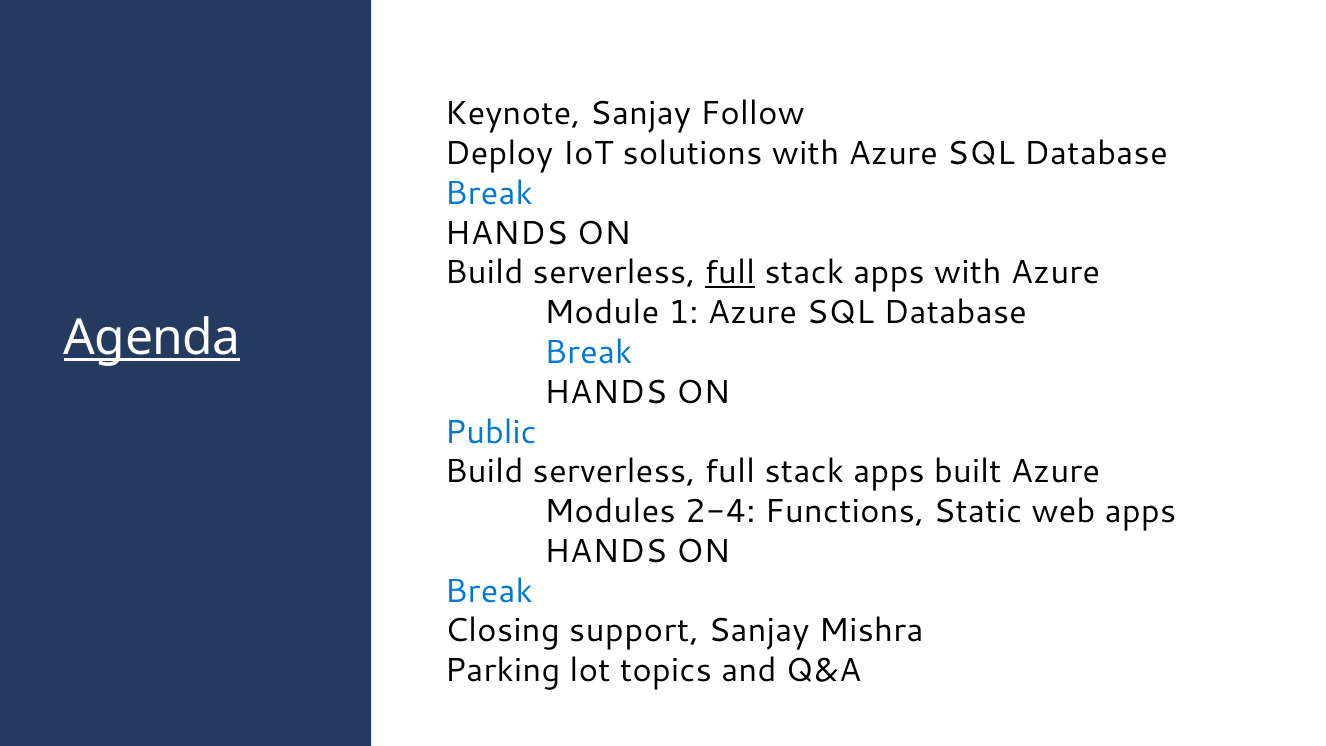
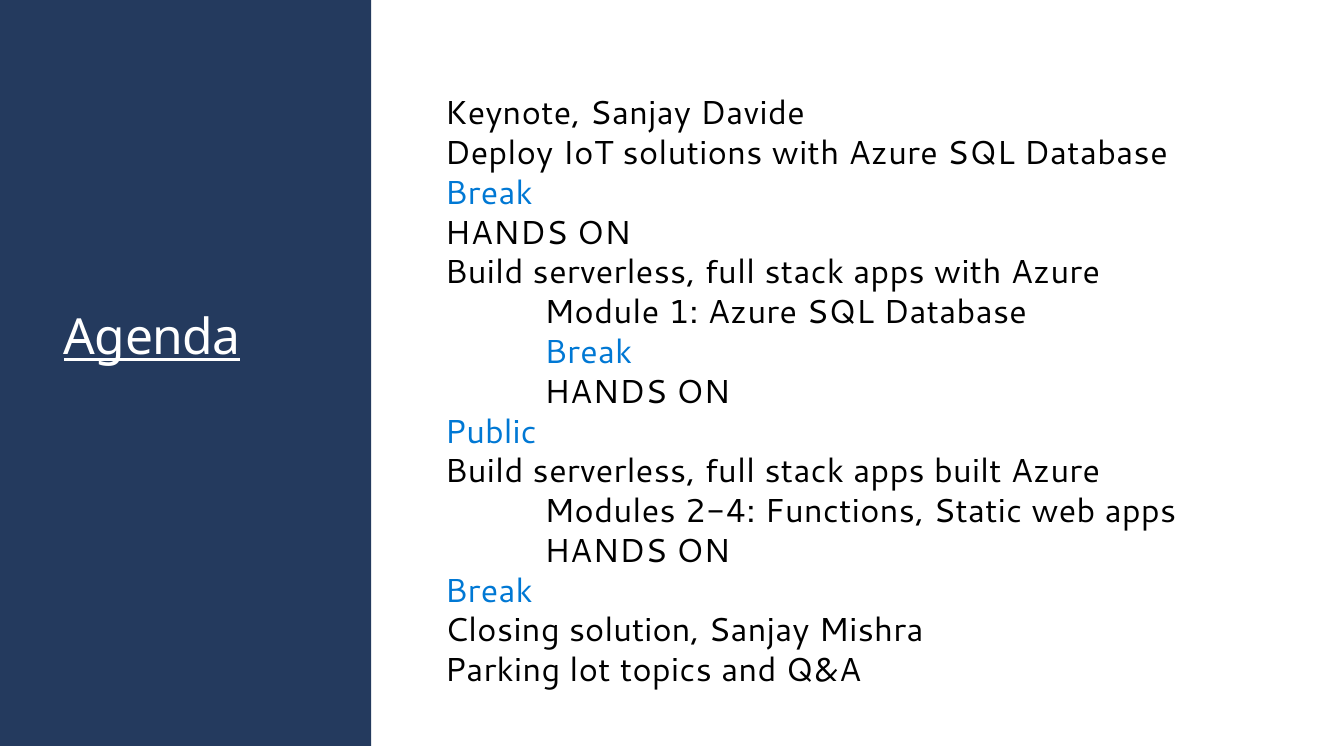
Follow: Follow -> Davide (753, 114)
full underline: present -> none (730, 273)
support: support -> solution (634, 631)
